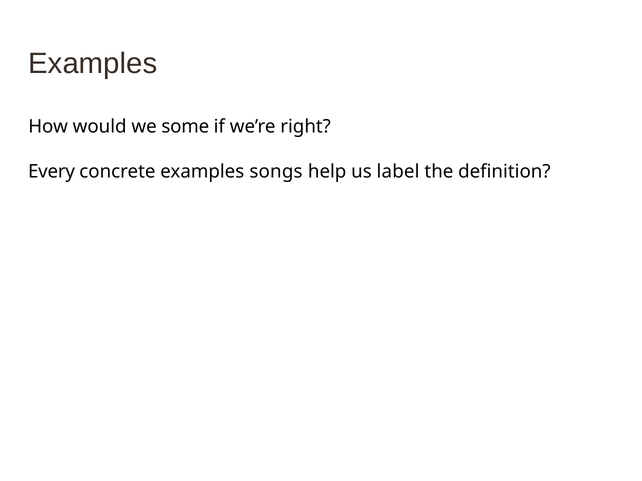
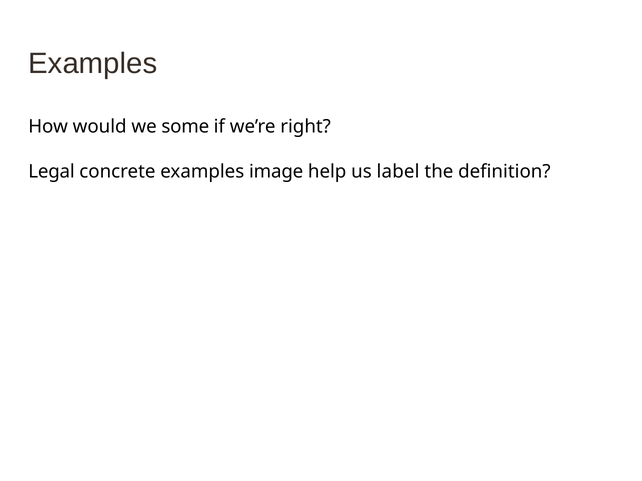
Every: Every -> Legal (52, 172)
songs: songs -> image (276, 172)
